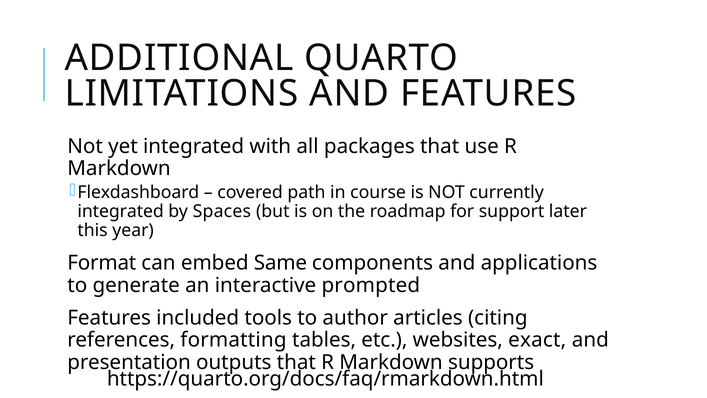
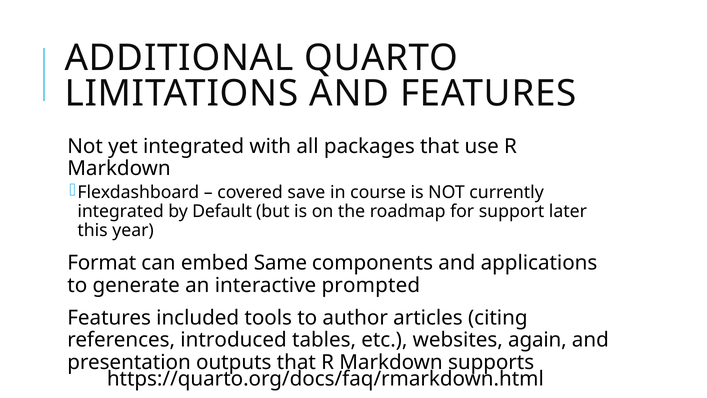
path: path -> save (306, 192)
Spaces: Spaces -> Default (222, 211)
formatting: formatting -> introduced (234, 340)
exact: exact -> again (537, 340)
